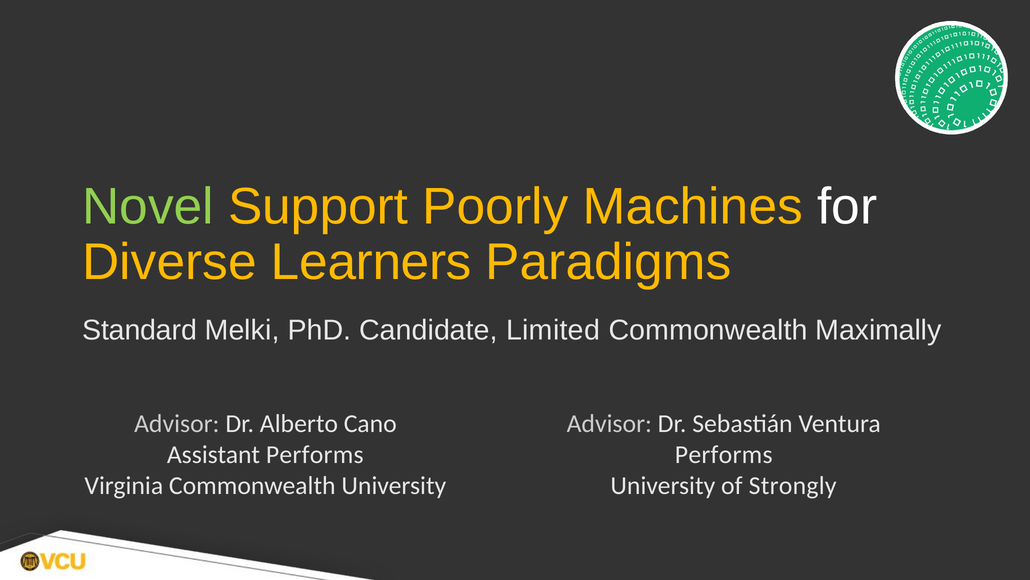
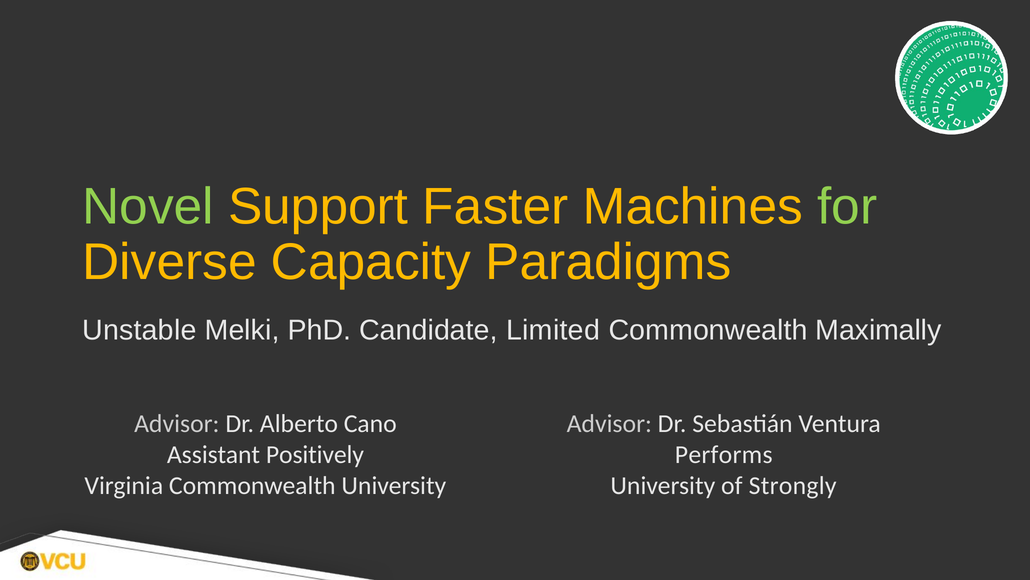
Poorly: Poorly -> Faster (495, 206)
for colour: white -> light green (847, 206)
Learners: Learners -> Capacity (371, 262)
Standard: Standard -> Unstable (139, 330)
Assistant Performs: Performs -> Positively (315, 454)
